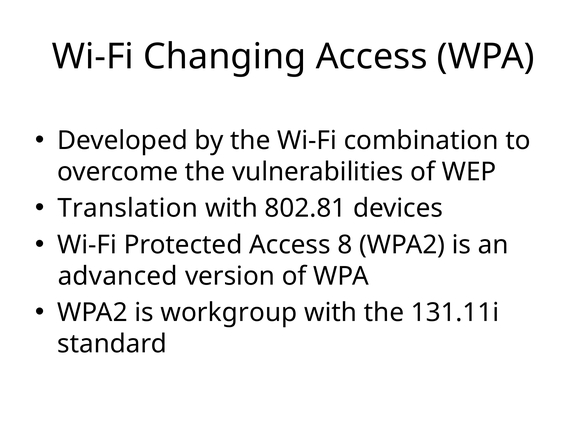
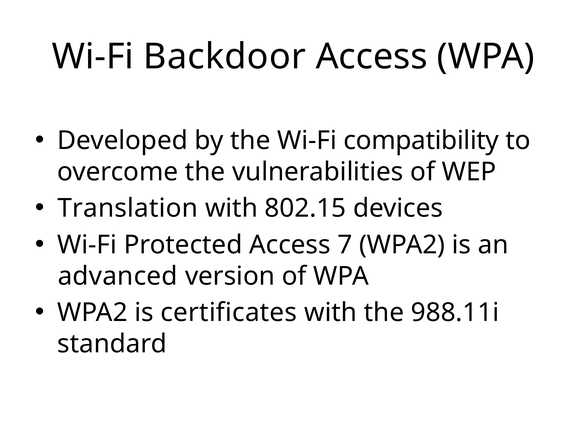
Changing: Changing -> Backdoor (225, 57)
combination: combination -> compatibility (421, 141)
802.81: 802.81 -> 802.15 (305, 209)
8: 8 -> 7 (345, 245)
workgroup: workgroup -> certificates (229, 313)
131.11i: 131.11i -> 988.11i (455, 313)
